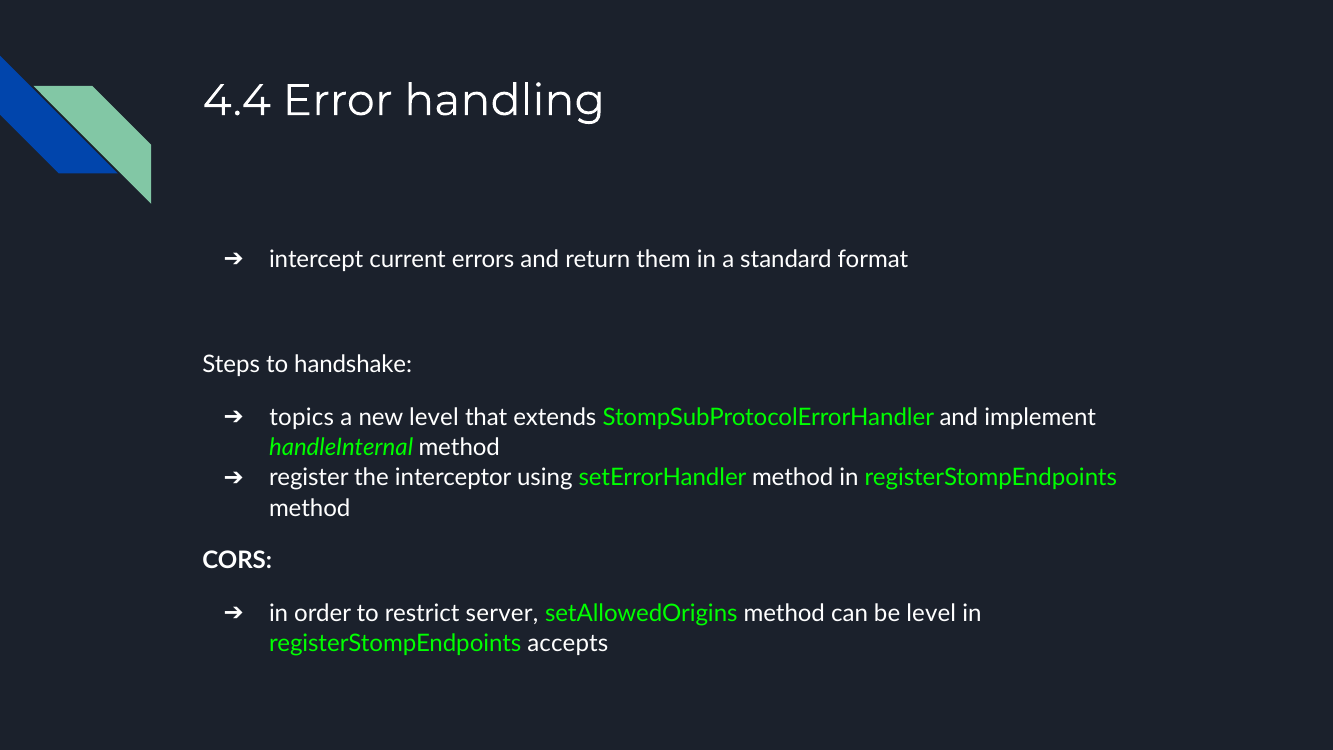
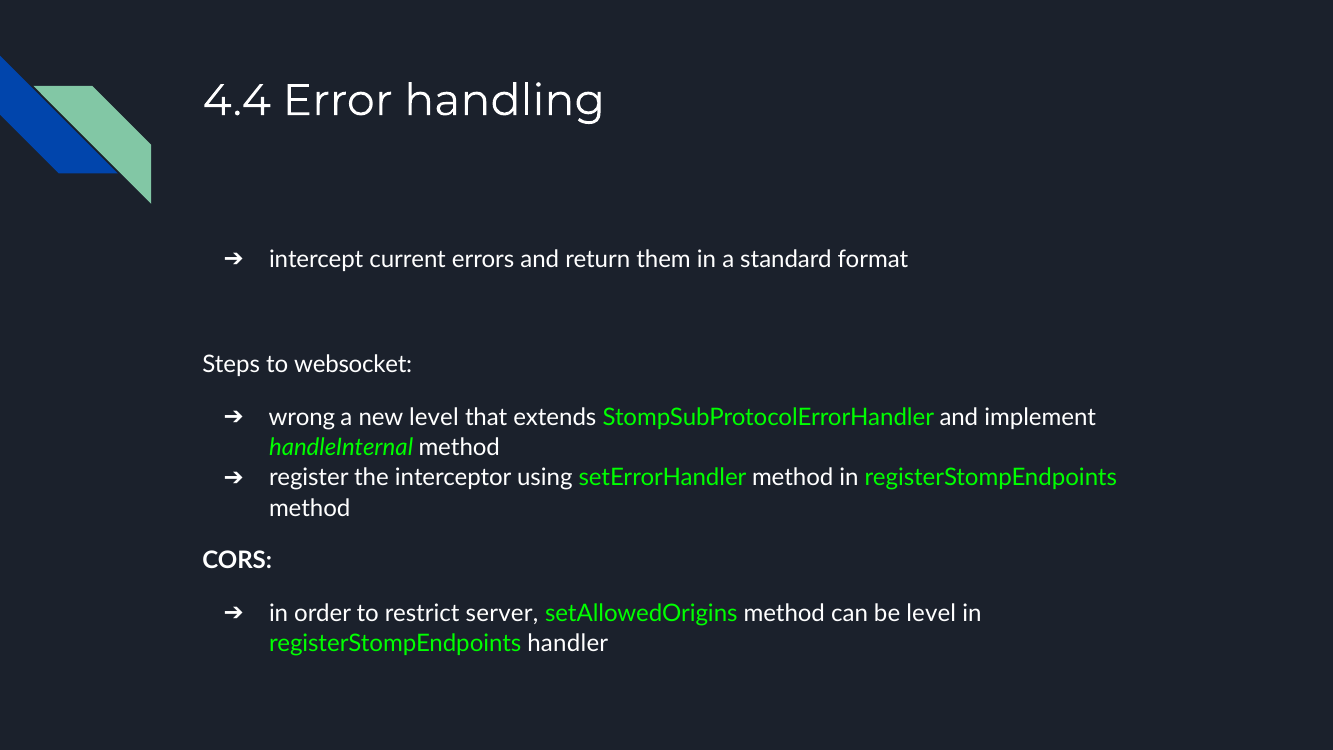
handshake: handshake -> websocket (353, 364)
topics: topics -> wrong (302, 417)
accepts: accepts -> handler (568, 643)
